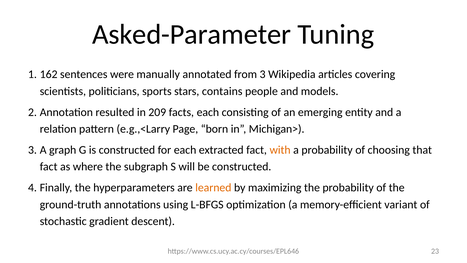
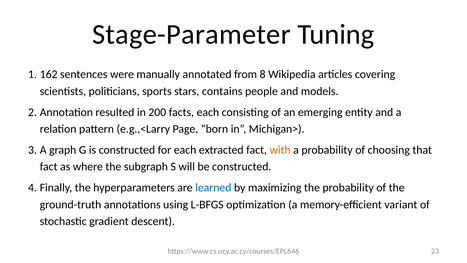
Asked-Parameter: Asked-Parameter -> Stage-Parameter (191, 34)
3: 3 -> 8 (263, 74)
209: 209 -> 200 (157, 112)
learned colour: orange -> blue (213, 188)
